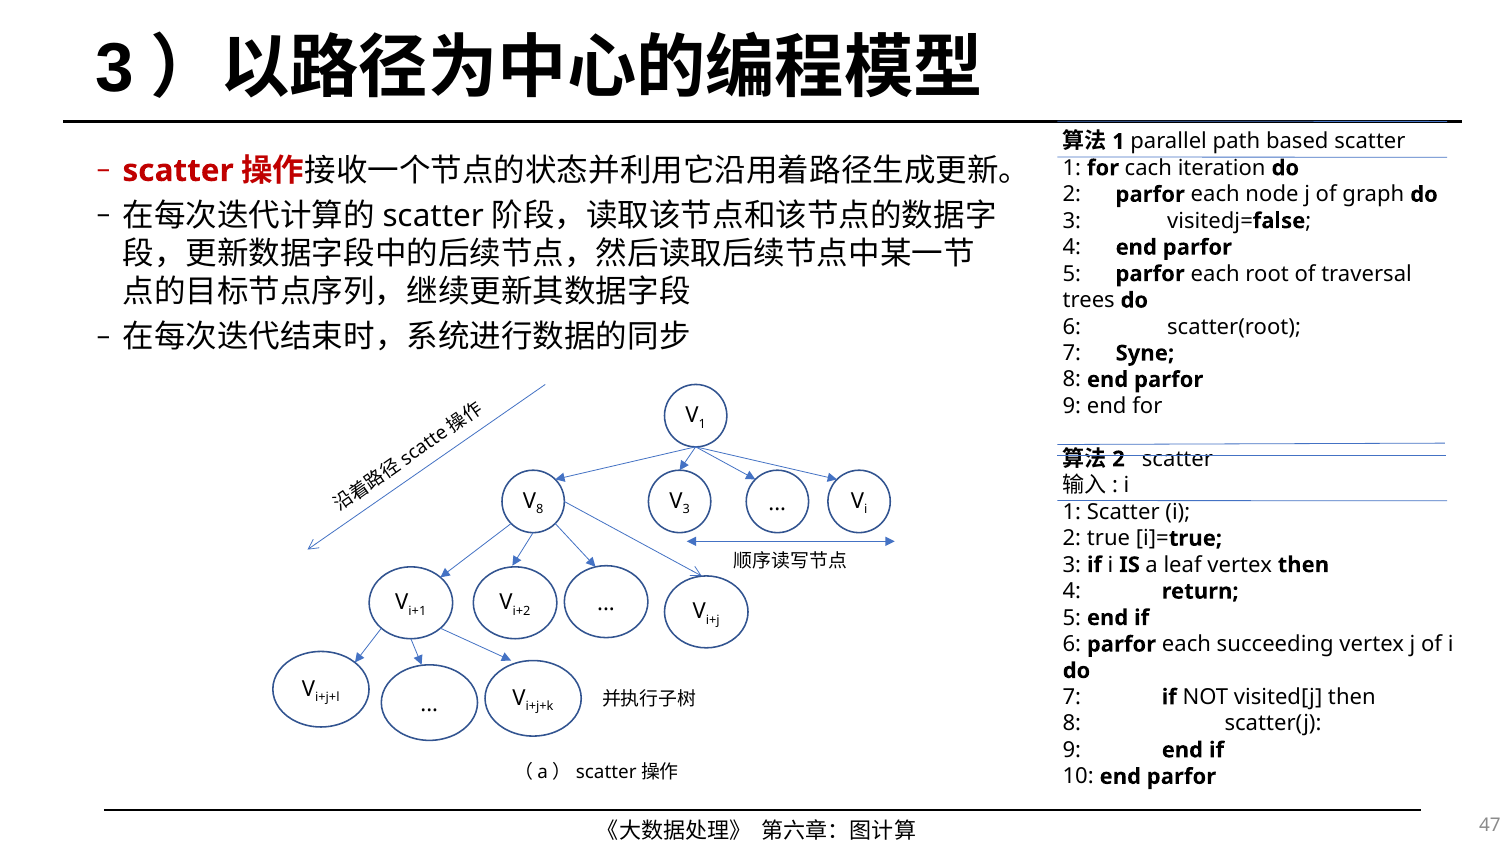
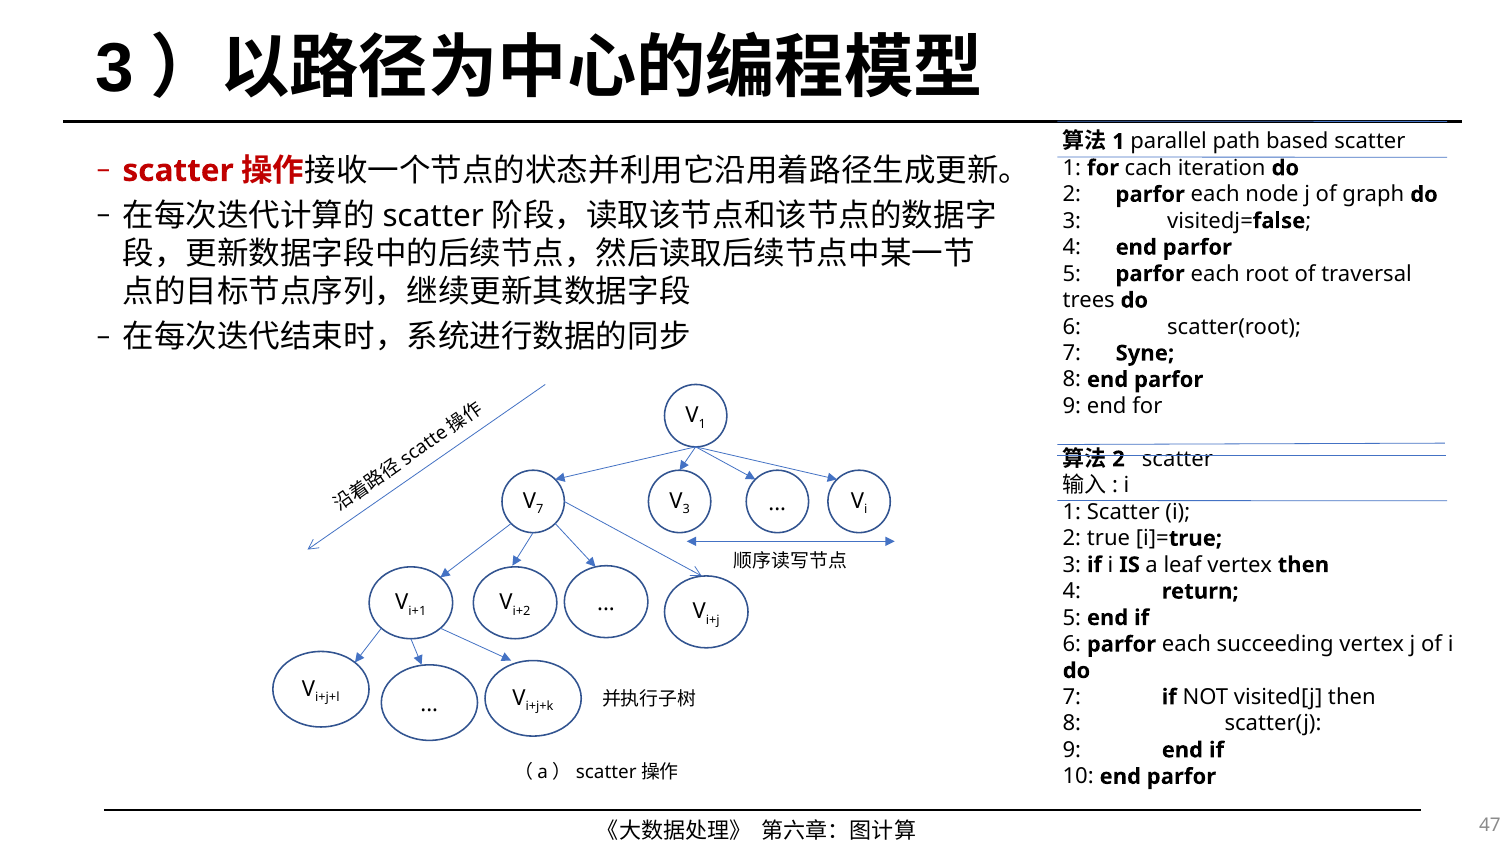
8: 8 -> 7 (540, 510)
